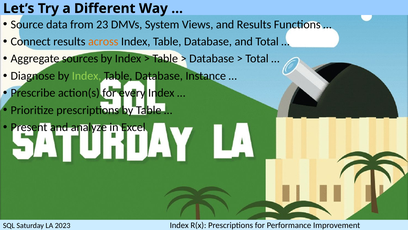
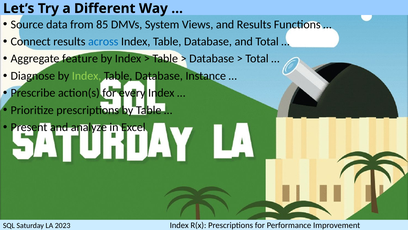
23: 23 -> 85 (102, 24)
across colour: orange -> blue (103, 41)
sources: sources -> feature (80, 59)
